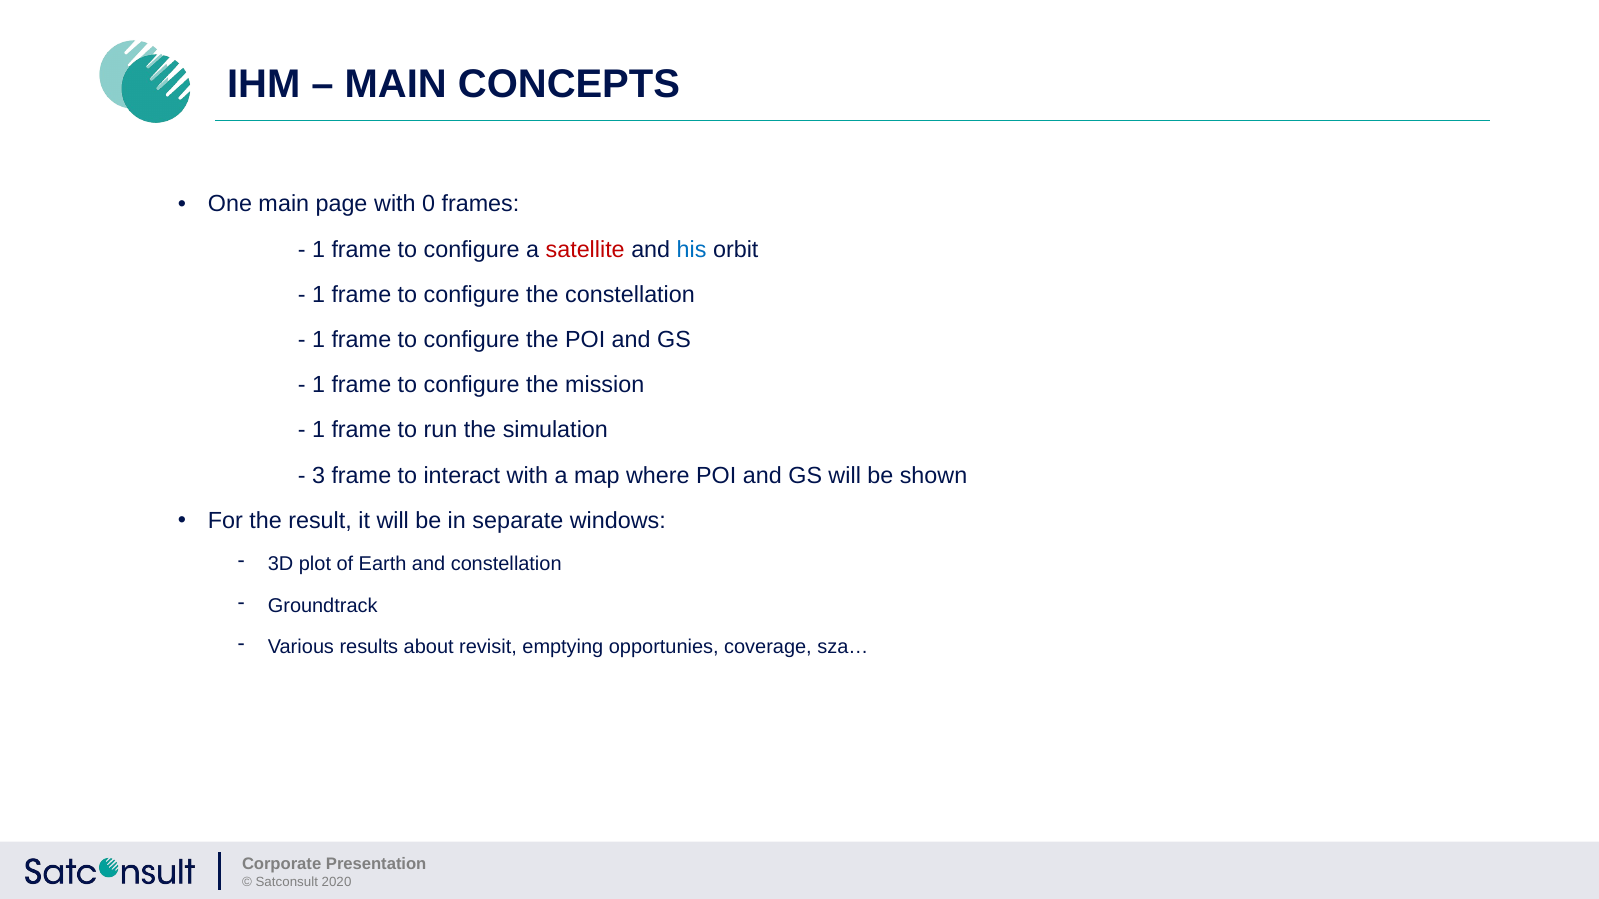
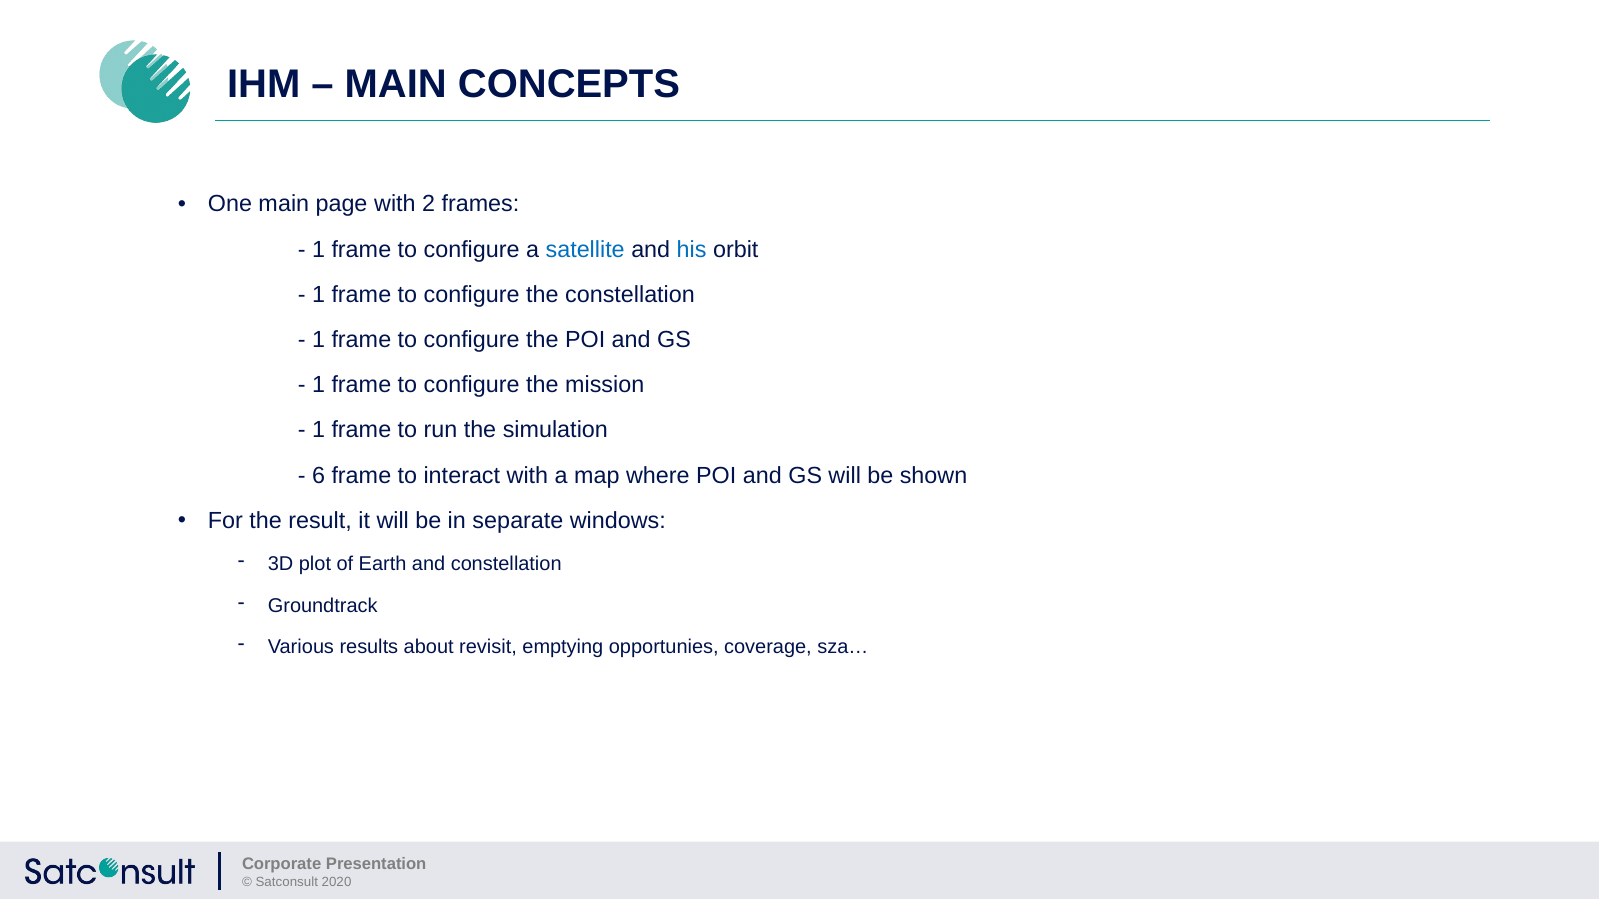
0: 0 -> 2 (429, 204)
satellite colour: red -> blue (585, 250)
3: 3 -> 6 (319, 476)
